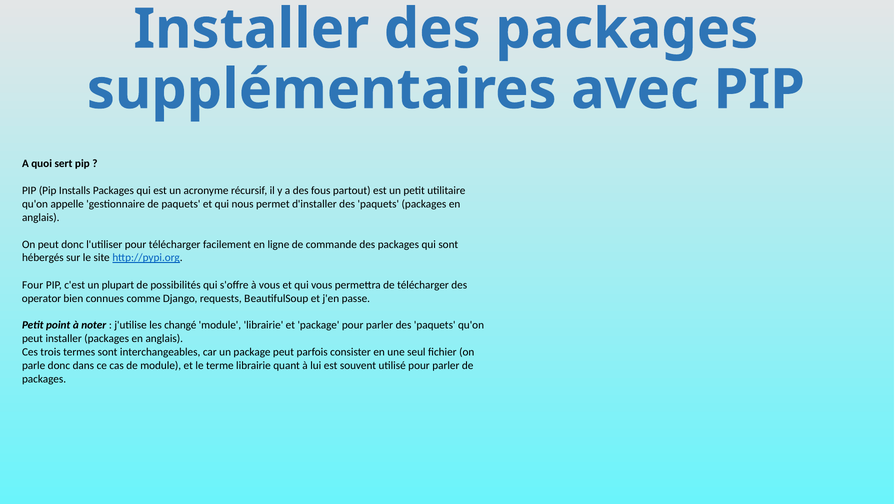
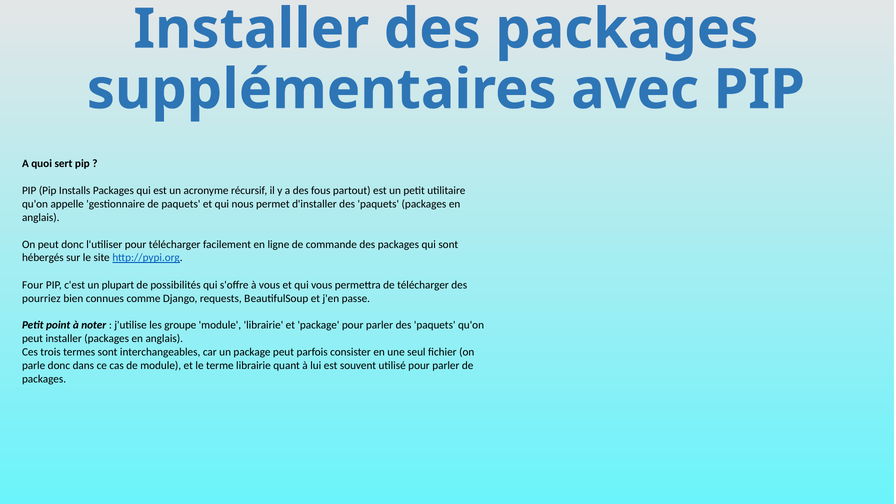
operator: operator -> pourriez (41, 298)
changé: changé -> groupe (180, 325)
